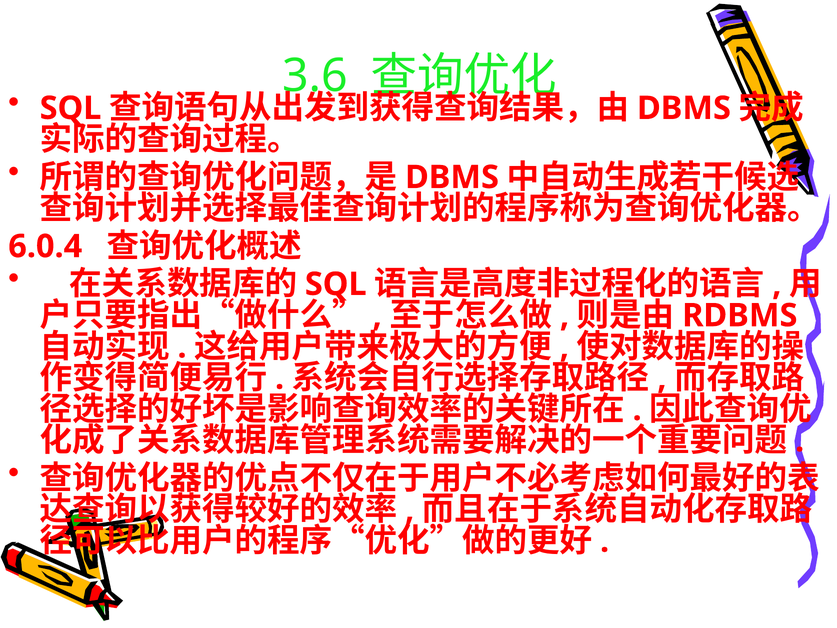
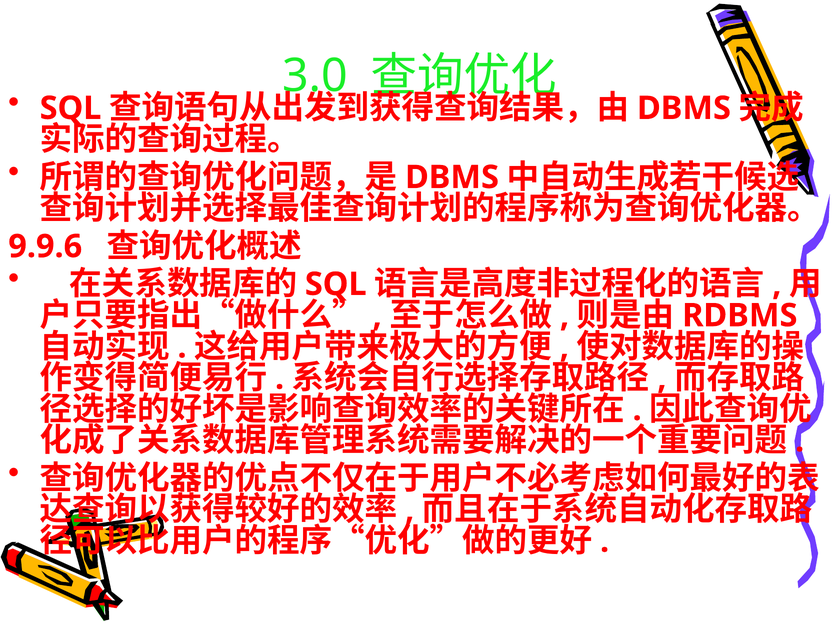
3.6: 3.6 -> 3.0 (315, 76)
6.0.4: 6.0.4 -> 9.9.6 (45, 246)
